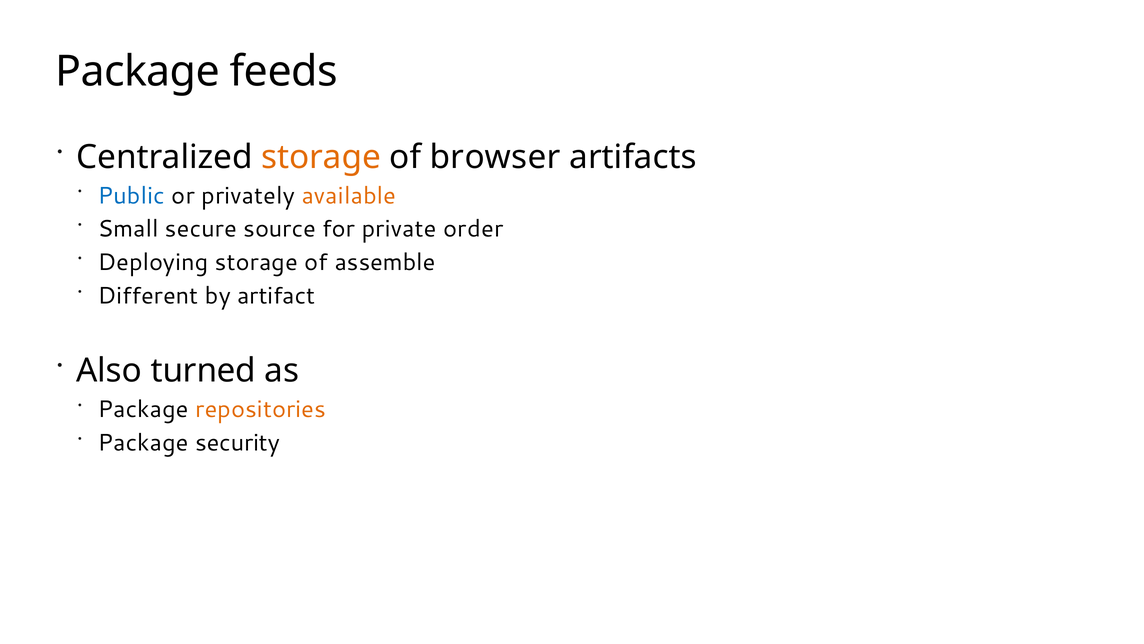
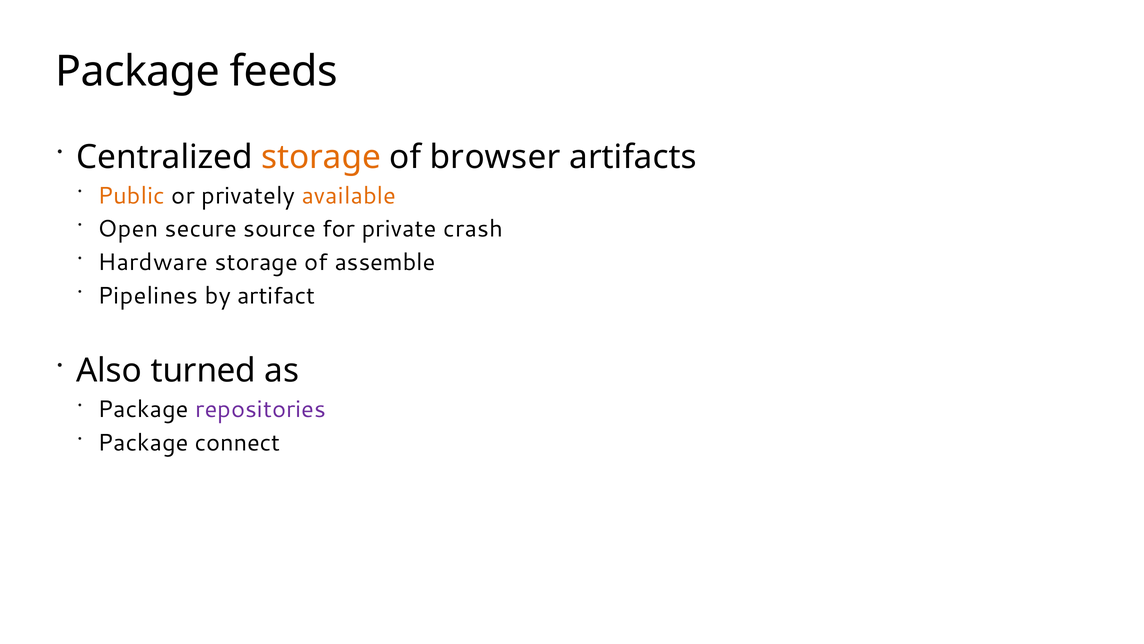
Public colour: blue -> orange (131, 195)
Small: Small -> Open (128, 229)
order: order -> crash (473, 229)
Deploying: Deploying -> Hardware (153, 262)
Different: Different -> Pipelines (148, 296)
repositories colour: orange -> purple (261, 409)
security: security -> connect (238, 442)
